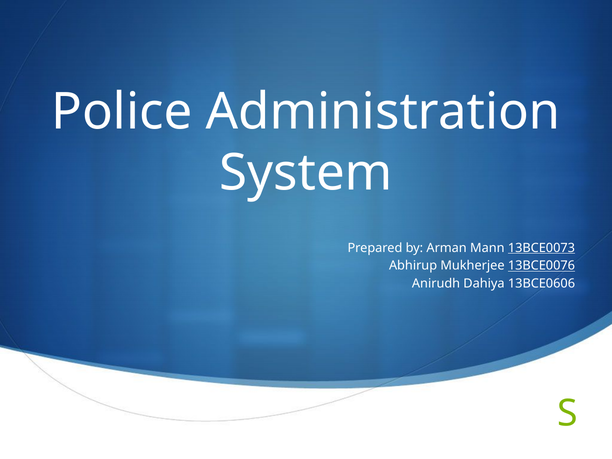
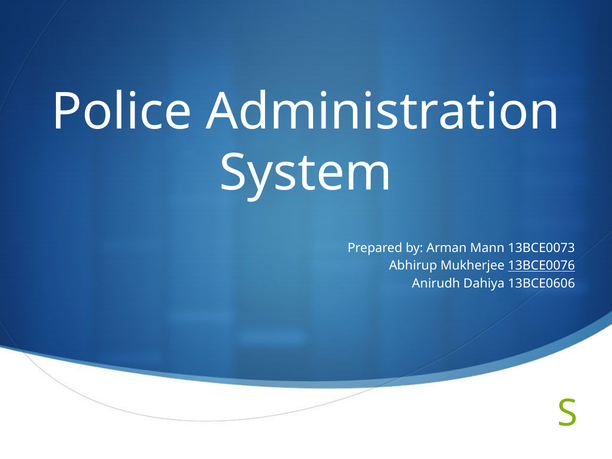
13BCE0073 underline: present -> none (541, 248)
